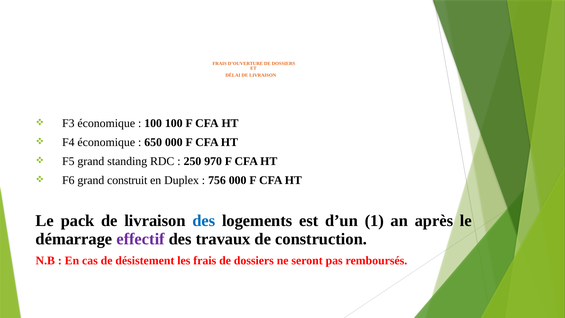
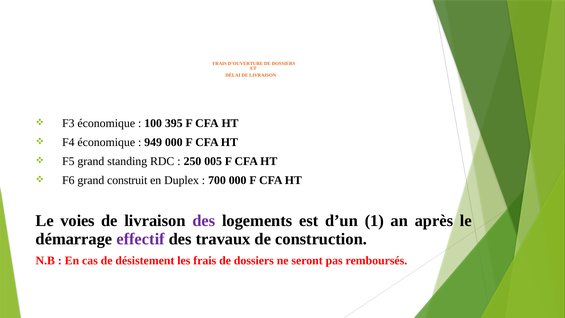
100 100: 100 -> 395 (174, 123)
650: 650 -> 949 (153, 142)
970: 970 -> 005 (213, 161)
756: 756 -> 700 (217, 180)
pack: pack -> voies (78, 221)
des colour: blue -> purple (204, 221)
